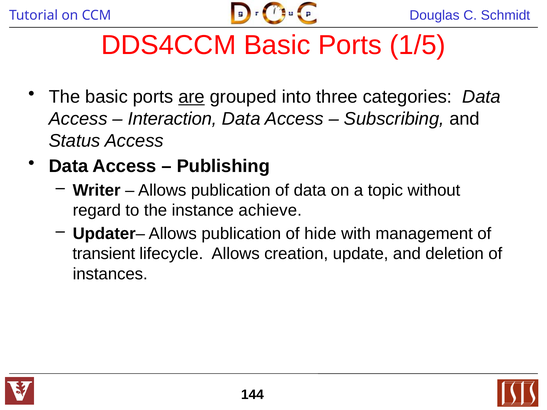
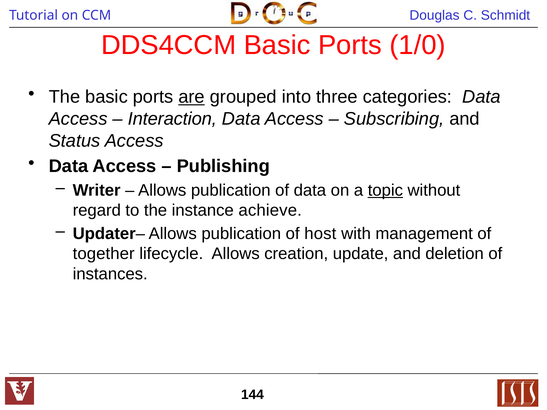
1/5: 1/5 -> 1/0 (418, 45)
topic underline: none -> present (385, 190)
hide: hide -> host (320, 234)
transient: transient -> together (104, 254)
